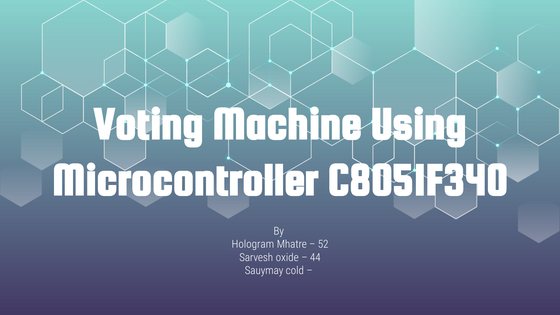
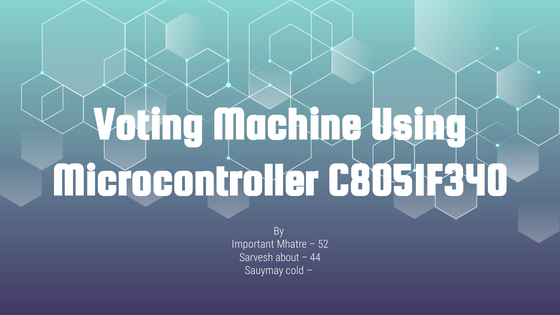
Hologram: Hologram -> Important (253, 244)
oxide: oxide -> about (287, 257)
